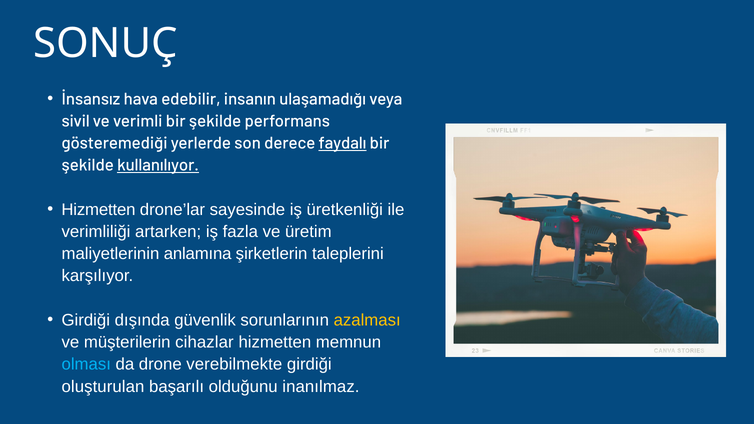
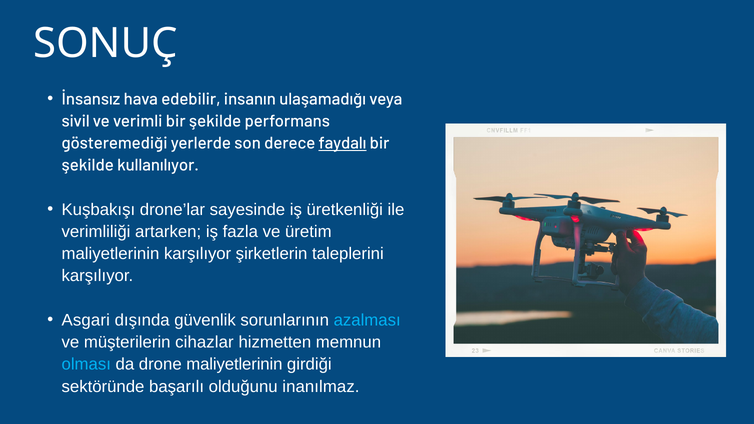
kullanılıyor underline: present -> none (158, 165)
Hizmetten: Hizmetten -> Kuşbakışı (98, 210)
maliyetlerinin anlamına: anlamına -> karşılıyor (198, 254)
Girdiği: Girdiği -> Asgari (86, 320)
azalması colour: yellow -> light blue (367, 320)
drone verebilmekte: verebilmekte -> maliyetlerinin (234, 364)
oluşturulan: oluşturulan -> sektöründe (103, 387)
